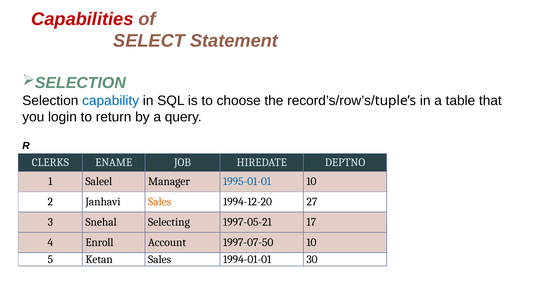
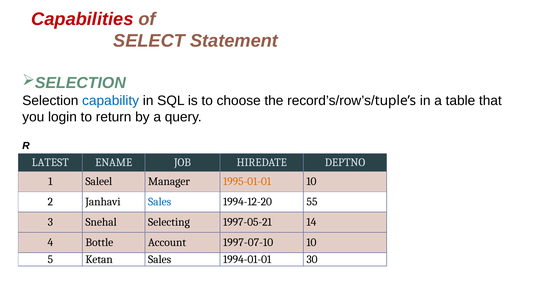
CLERKS: CLERKS -> LATEST (50, 162)
1995-01-01 colour: blue -> orange (247, 182)
Sales colour: orange -> blue (160, 202)
27: 27 -> 55 (312, 202)
17: 17 -> 14 (311, 222)
Enroll: Enroll -> Bottle (99, 242)
1997-07-50: 1997-07-50 -> 1997-07-10 (248, 242)
